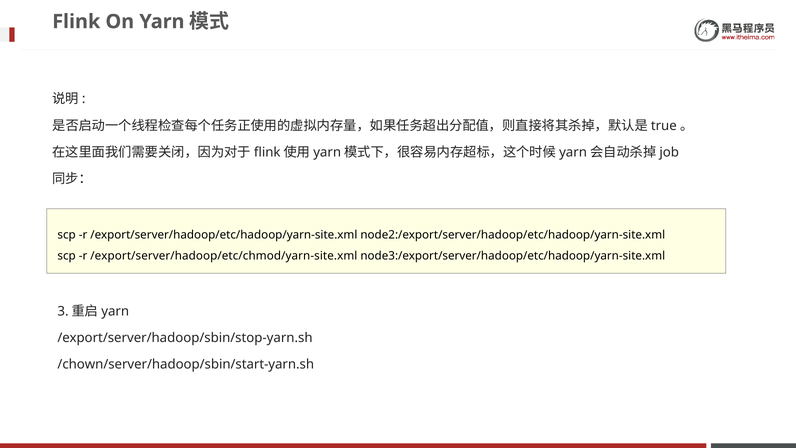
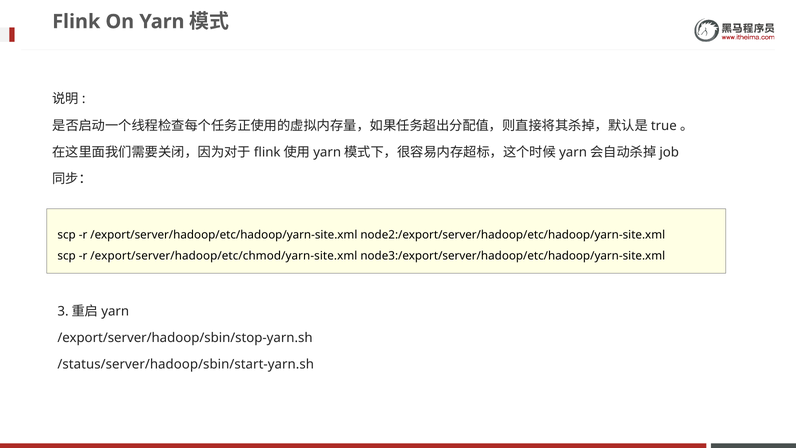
/chown/server/hadoop/sbin/start-yarn.sh: /chown/server/hadoop/sbin/start-yarn.sh -> /status/server/hadoop/sbin/start-yarn.sh (186, 364)
